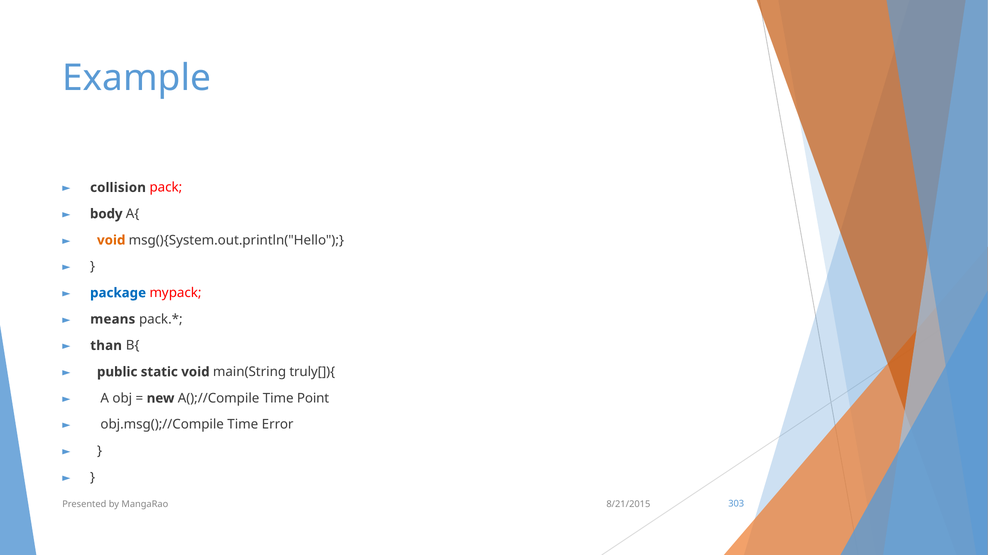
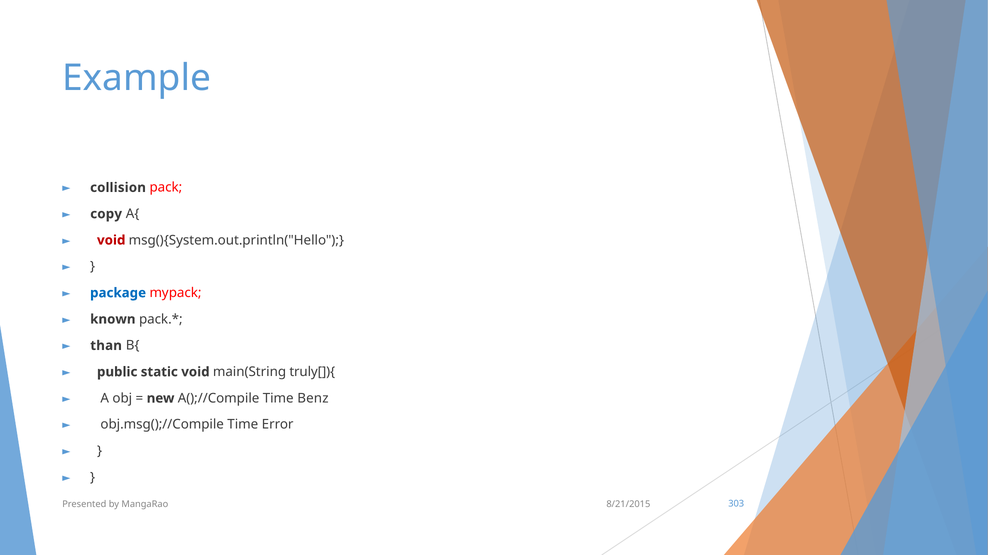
body: body -> copy (106, 214)
void colour: orange -> red (111, 241)
means: means -> known (113, 320)
Point: Point -> Benz (313, 399)
